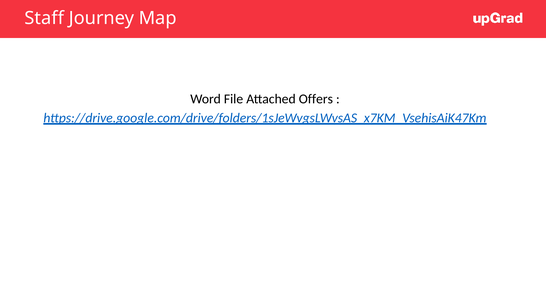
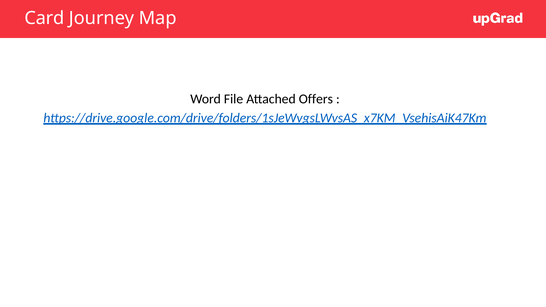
Staff: Staff -> Card (44, 18)
